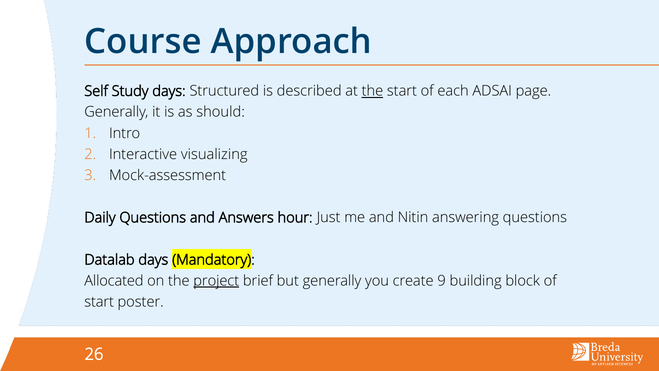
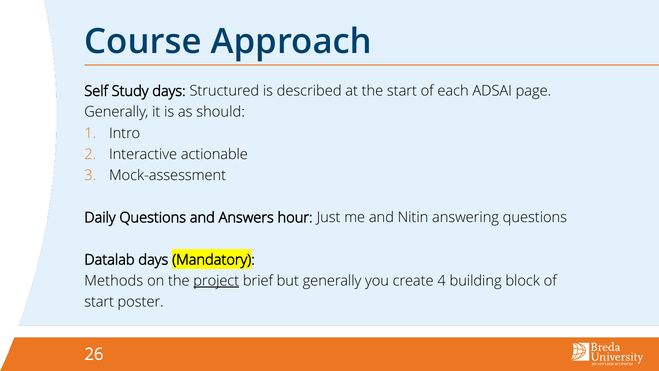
the underline: present -> none (372, 91)
visualizing: visualizing -> actionable (214, 154)
Allocated: Allocated -> Methods (114, 281)
9: 9 -> 4 (442, 281)
